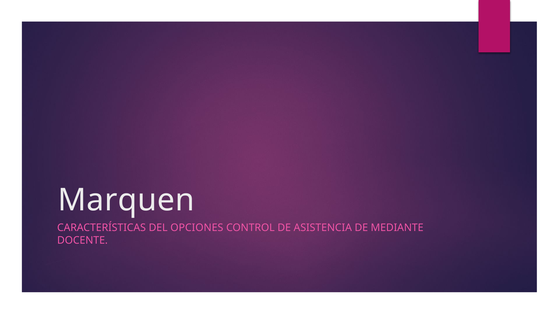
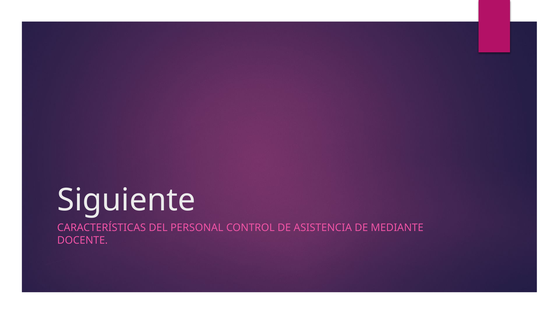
Marquen: Marquen -> Siguiente (126, 200)
OPCIONES: OPCIONES -> PERSONAL (197, 228)
